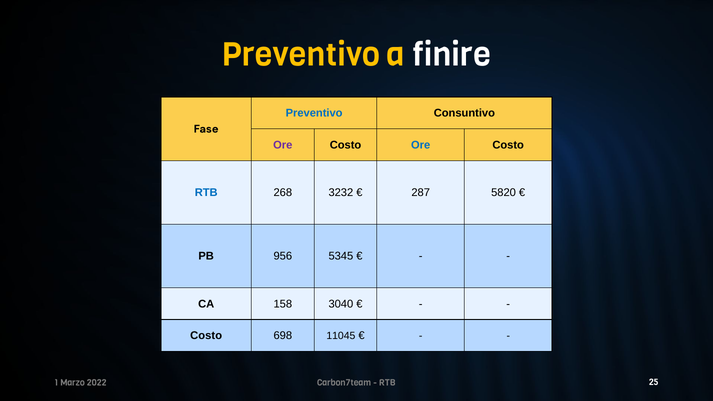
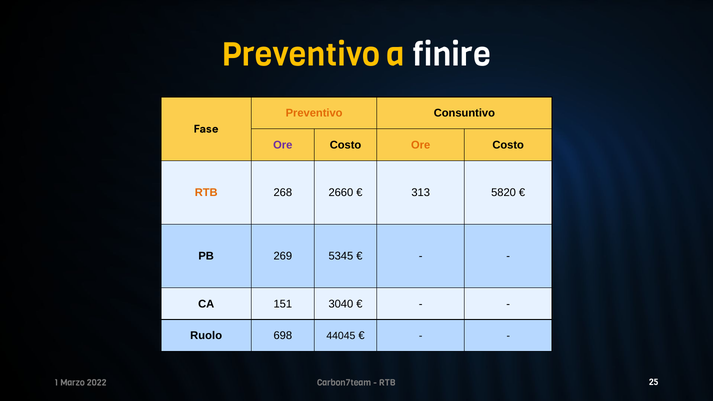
Preventivo colour: blue -> orange (314, 113)
Ore colour: blue -> orange (421, 145)
RTB colour: blue -> orange (206, 193)
3232: 3232 -> 2660 (341, 193)
287: 287 -> 313 (421, 193)
956: 956 -> 269 (283, 256)
158: 158 -> 151 (283, 304)
Costo: Costo -> Ruolo (206, 336)
11045: 11045 -> 44045 (341, 336)
